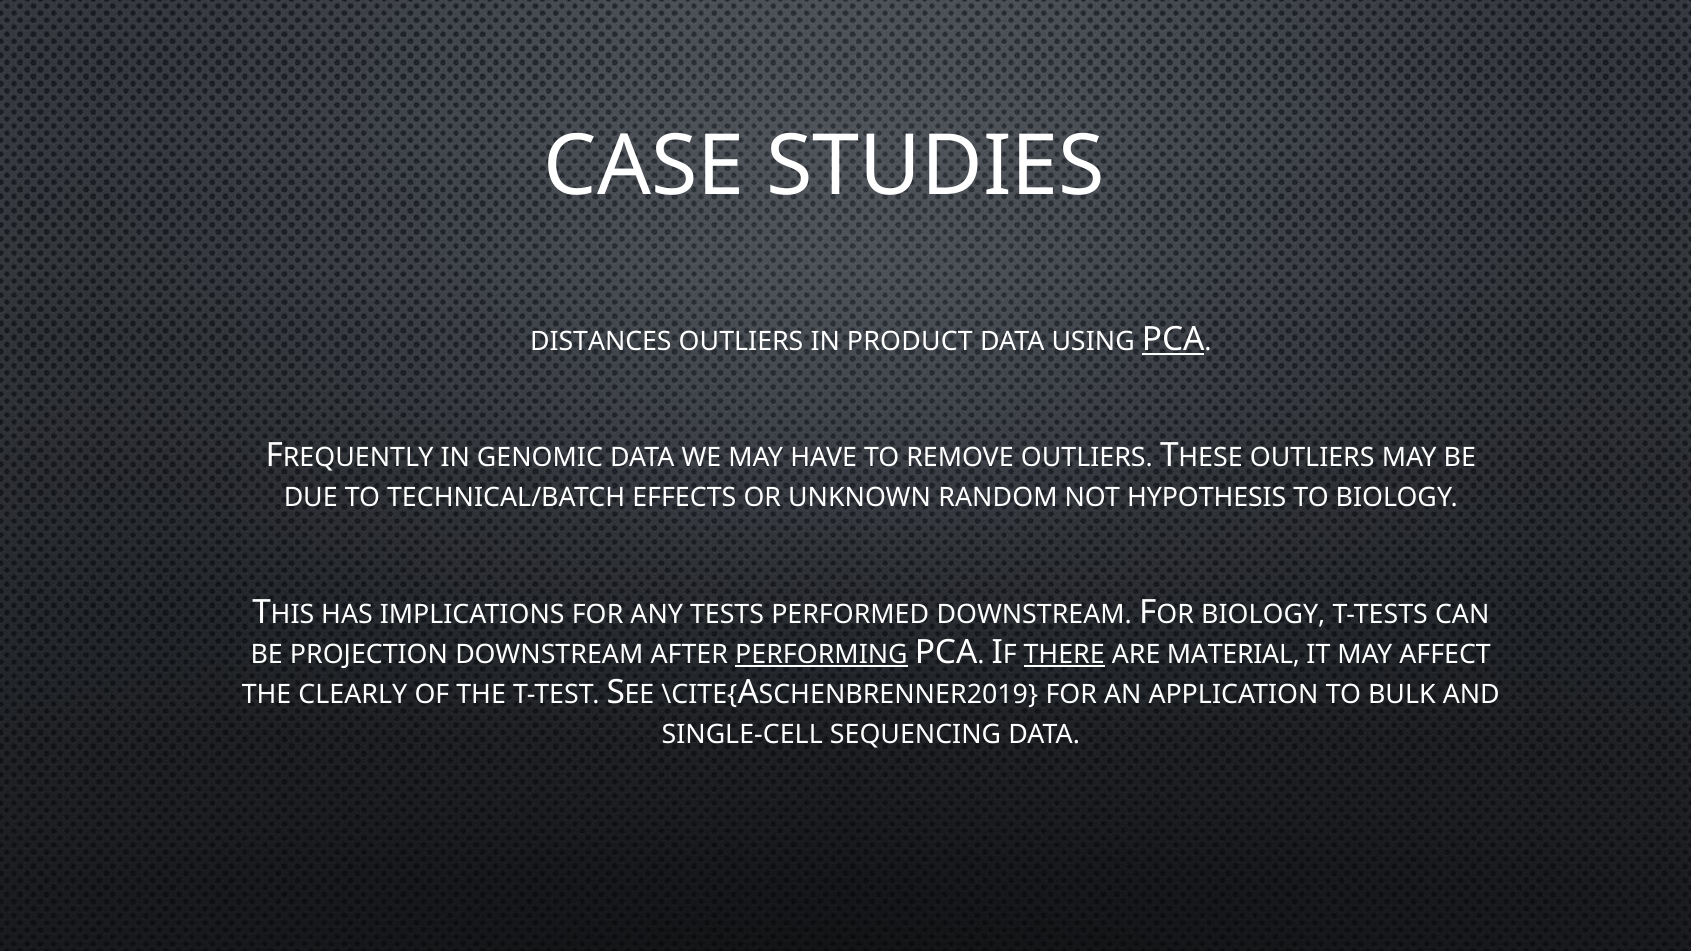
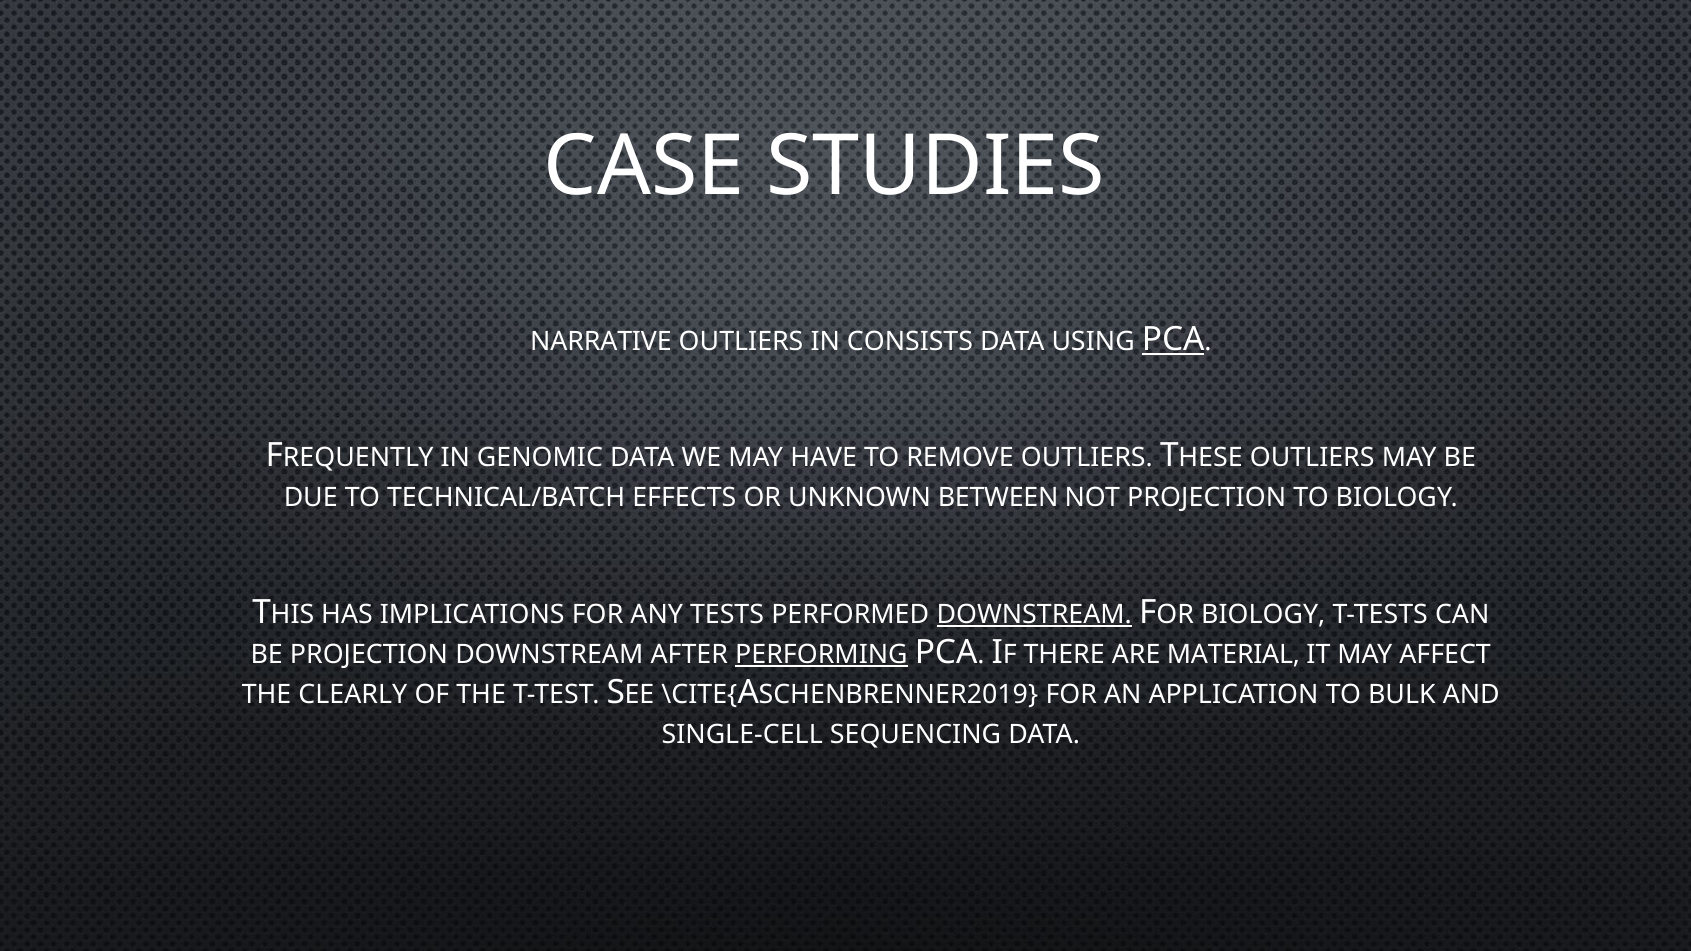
DISTANCES: DISTANCES -> NARRATIVE (601, 342)
PRODUCT: PRODUCT -> CONSISTS (910, 342)
RANDOM: RANDOM -> BETWEEN (998, 498)
NOT HYPOTHESIS: HYPOTHESIS -> PROJECTION (1207, 498)
DOWNSTREAM underline: none -> present (1034, 614)
THERE underline: present -> none (1064, 654)
